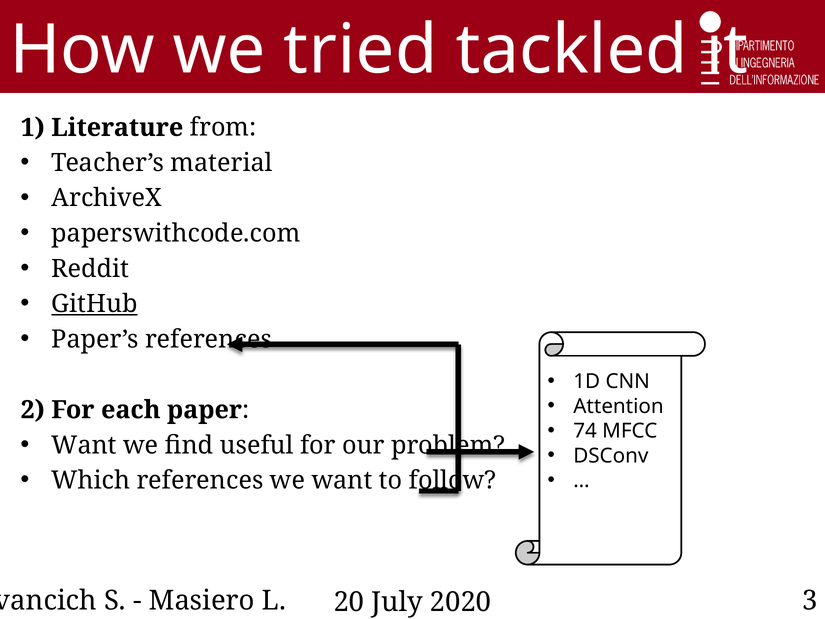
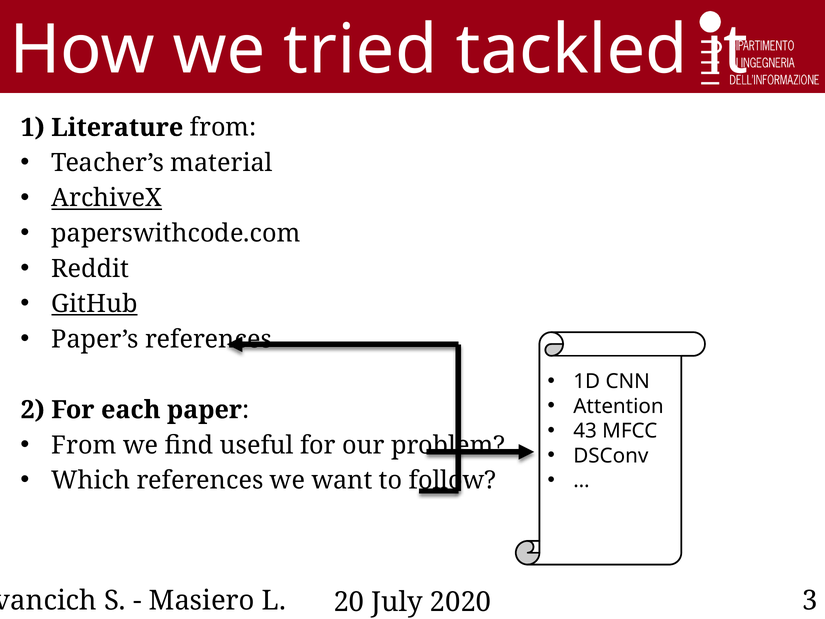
ArchiveX underline: none -> present (107, 198)
74: 74 -> 43 (585, 431)
Want: Want -> From (84, 445)
